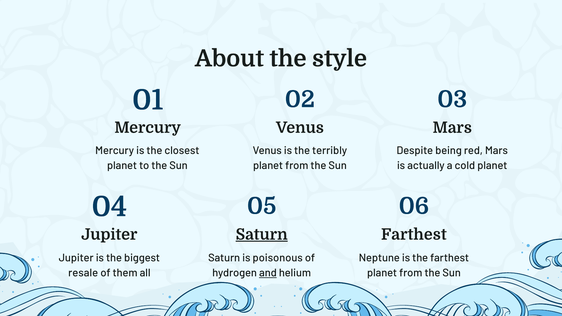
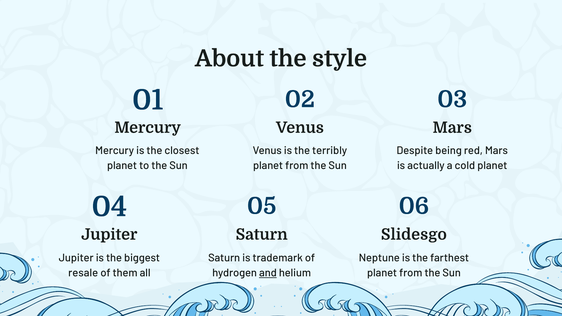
Saturn underline: present -> none (262, 235)
Farthest: Farthest -> Slidesgo (414, 235)
poisonous: poisonous -> trademark (278, 258)
